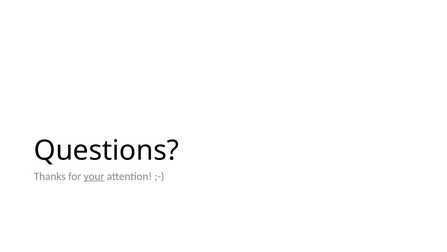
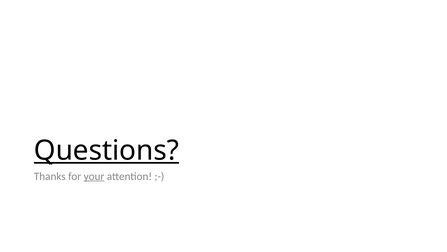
Questions underline: none -> present (106, 150)
